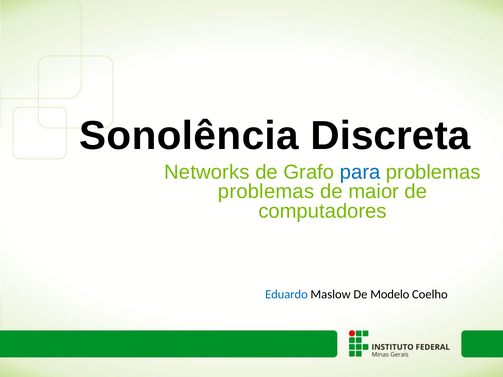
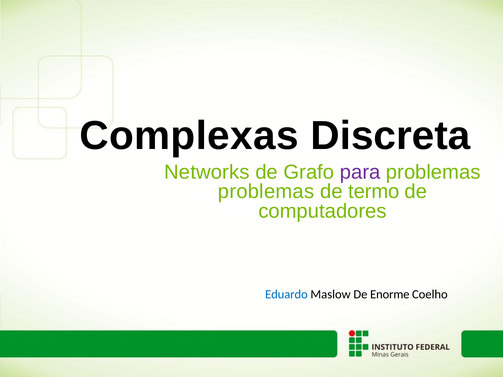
Sonolência: Sonolência -> Complexas (189, 136)
para colour: blue -> purple (360, 172)
maior: maior -> termo (374, 192)
Modelo: Modelo -> Enorme (390, 295)
